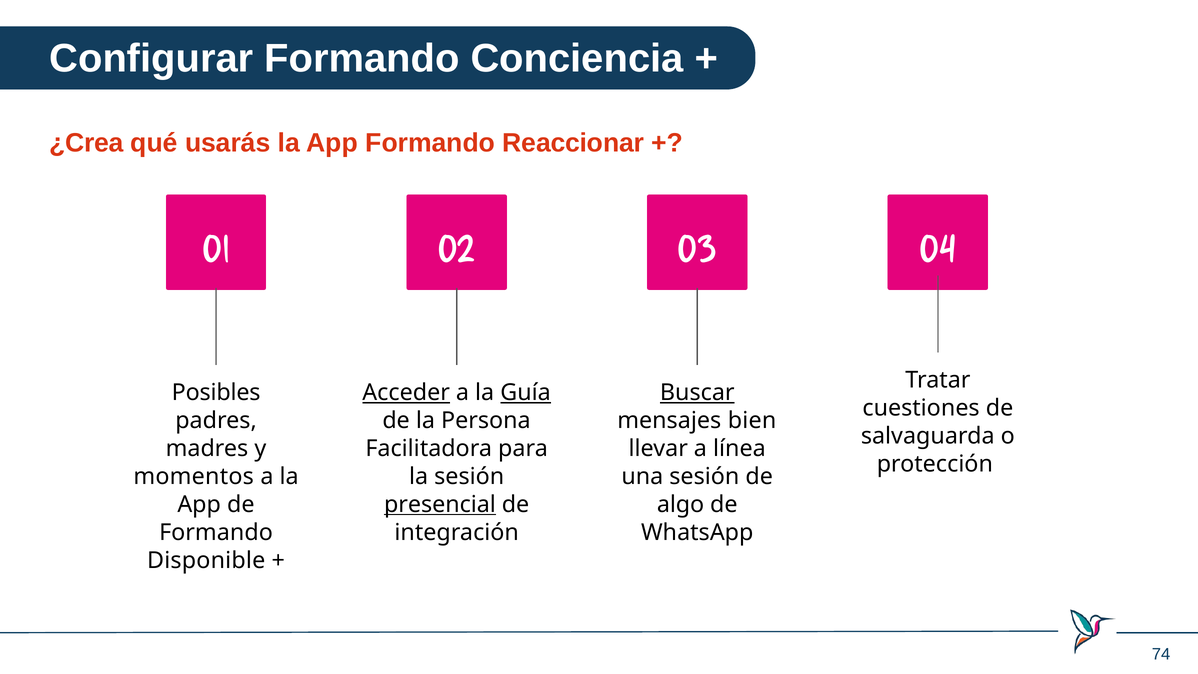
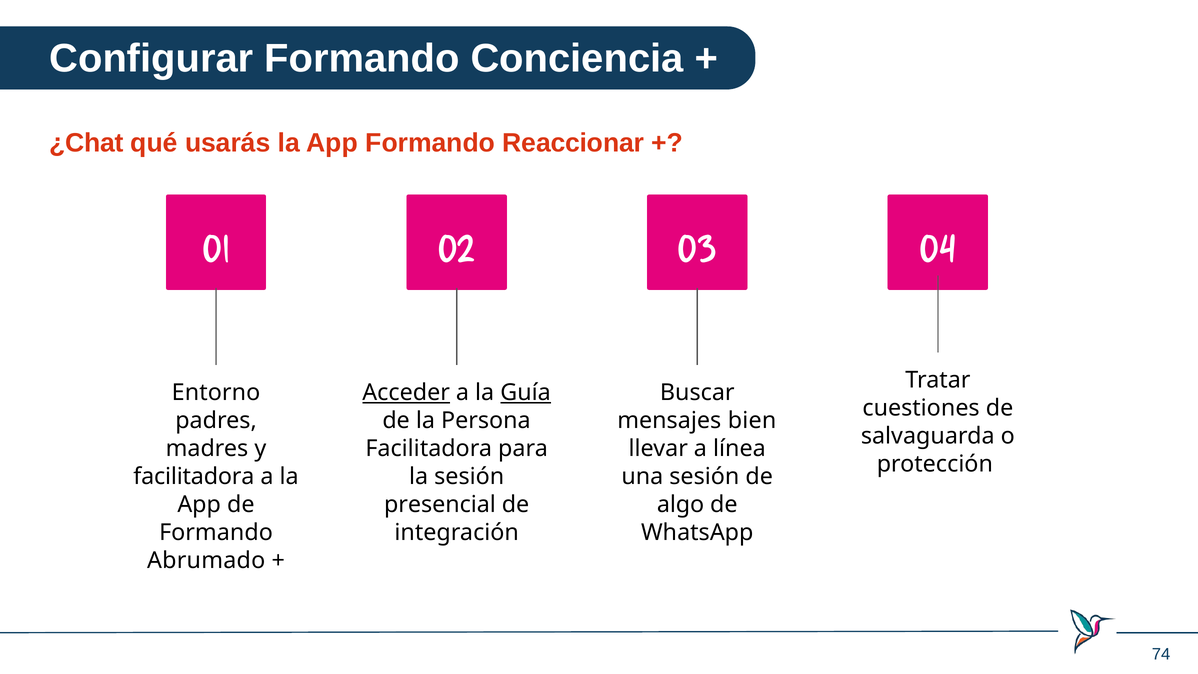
¿Crea: ¿Crea -> ¿Chat (86, 143)
Posibles: Posibles -> Entorno (216, 393)
Buscar underline: present -> none (697, 393)
momentos: momentos -> facilitadora (194, 476)
presencial underline: present -> none (440, 504)
Disponible: Disponible -> Abrumado (206, 560)
